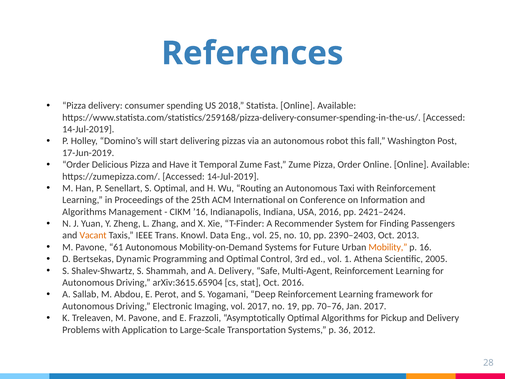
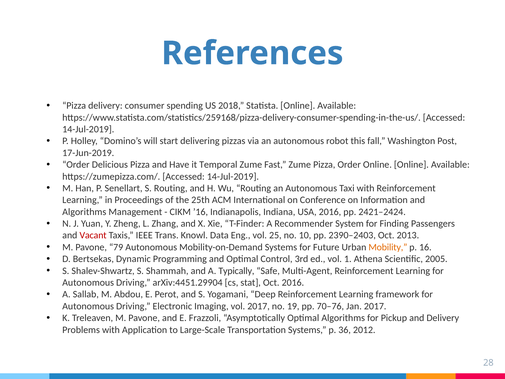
S Optimal: Optimal -> Routing (171, 188)
Vacant colour: orange -> red (93, 235)
61: 61 -> 79 (116, 247)
A Delivery: Delivery -> Typically (236, 271)
arXiv:3615.65904: arXiv:3615.65904 -> arXiv:4451.29904 (188, 282)
